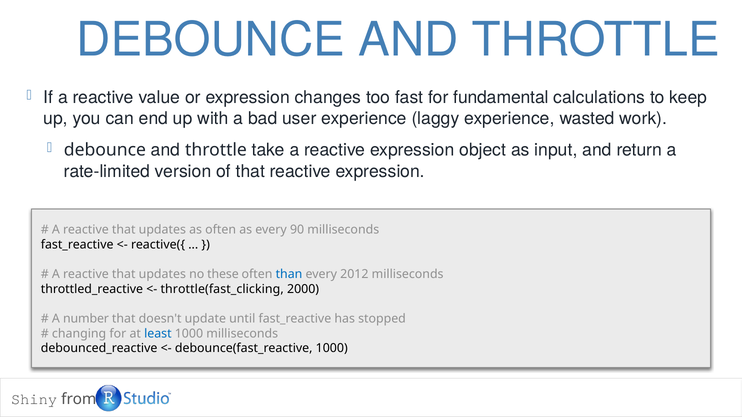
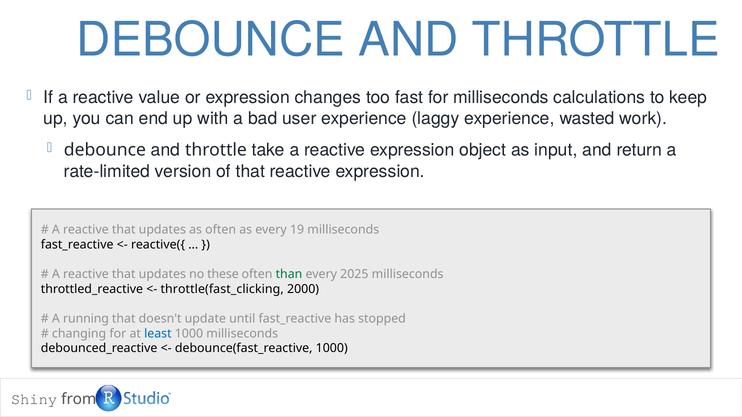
for fundamental: fundamental -> milliseconds (501, 98)
90: 90 -> 19 (297, 230)
than colour: blue -> green (289, 274)
2012: 2012 -> 2025 (354, 274)
number: number -> running (86, 319)
